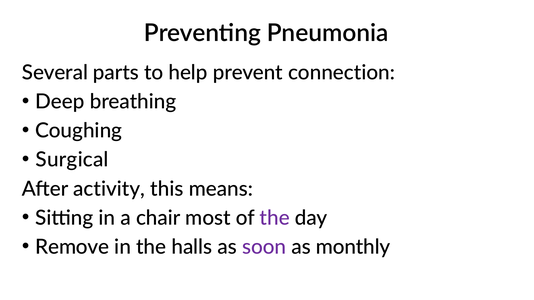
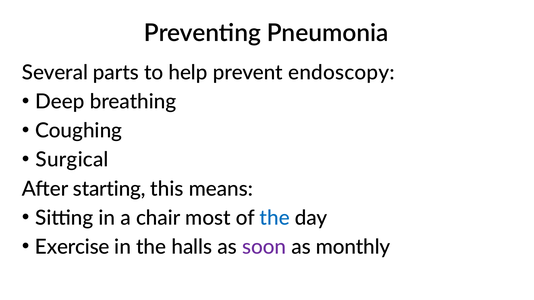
connection: connection -> endoscopy (341, 73)
activity: activity -> starting (109, 189)
the colour: purple -> blue (275, 218)
Remove: Remove -> Exercise (72, 247)
